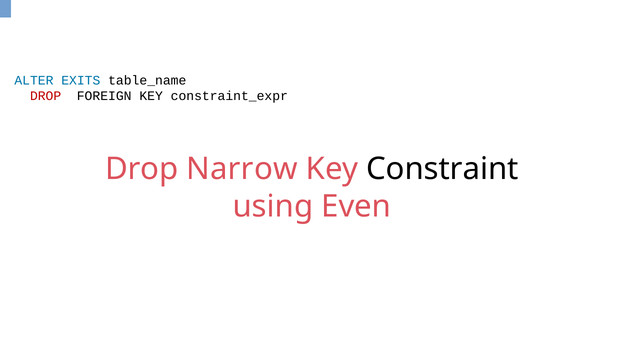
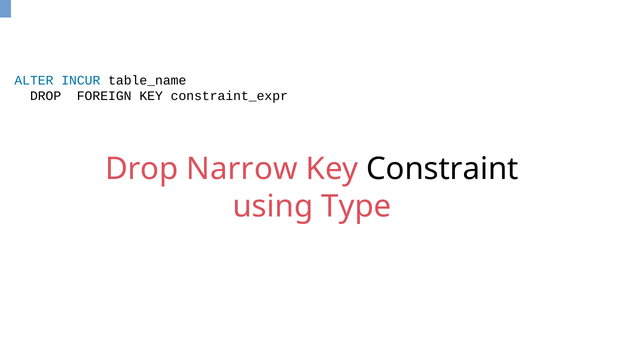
EXITS: EXITS -> INCUR (81, 80)
DROP colour: red -> black (46, 96)
Even: Even -> Type (356, 207)
